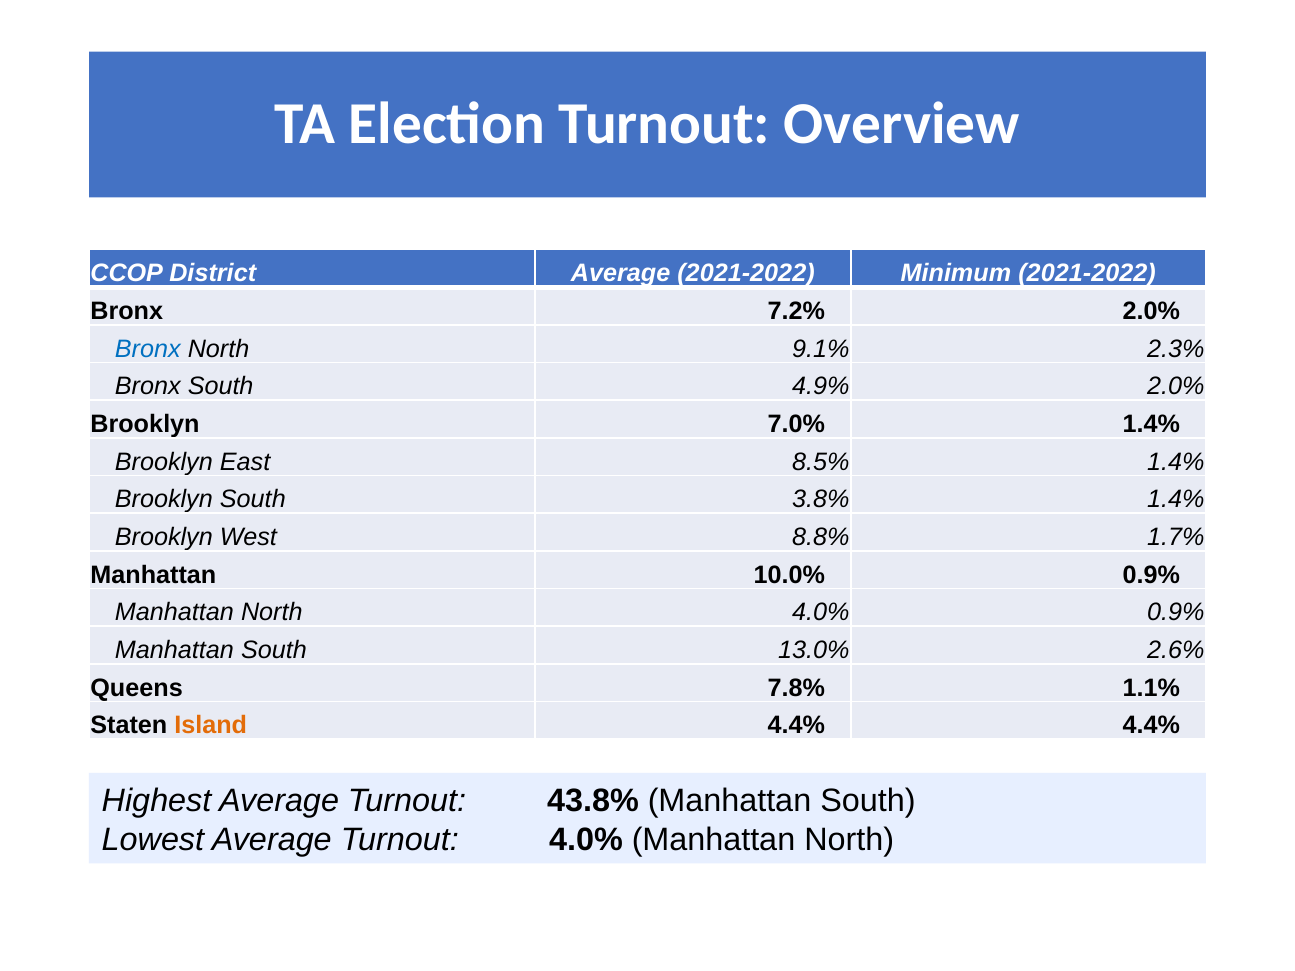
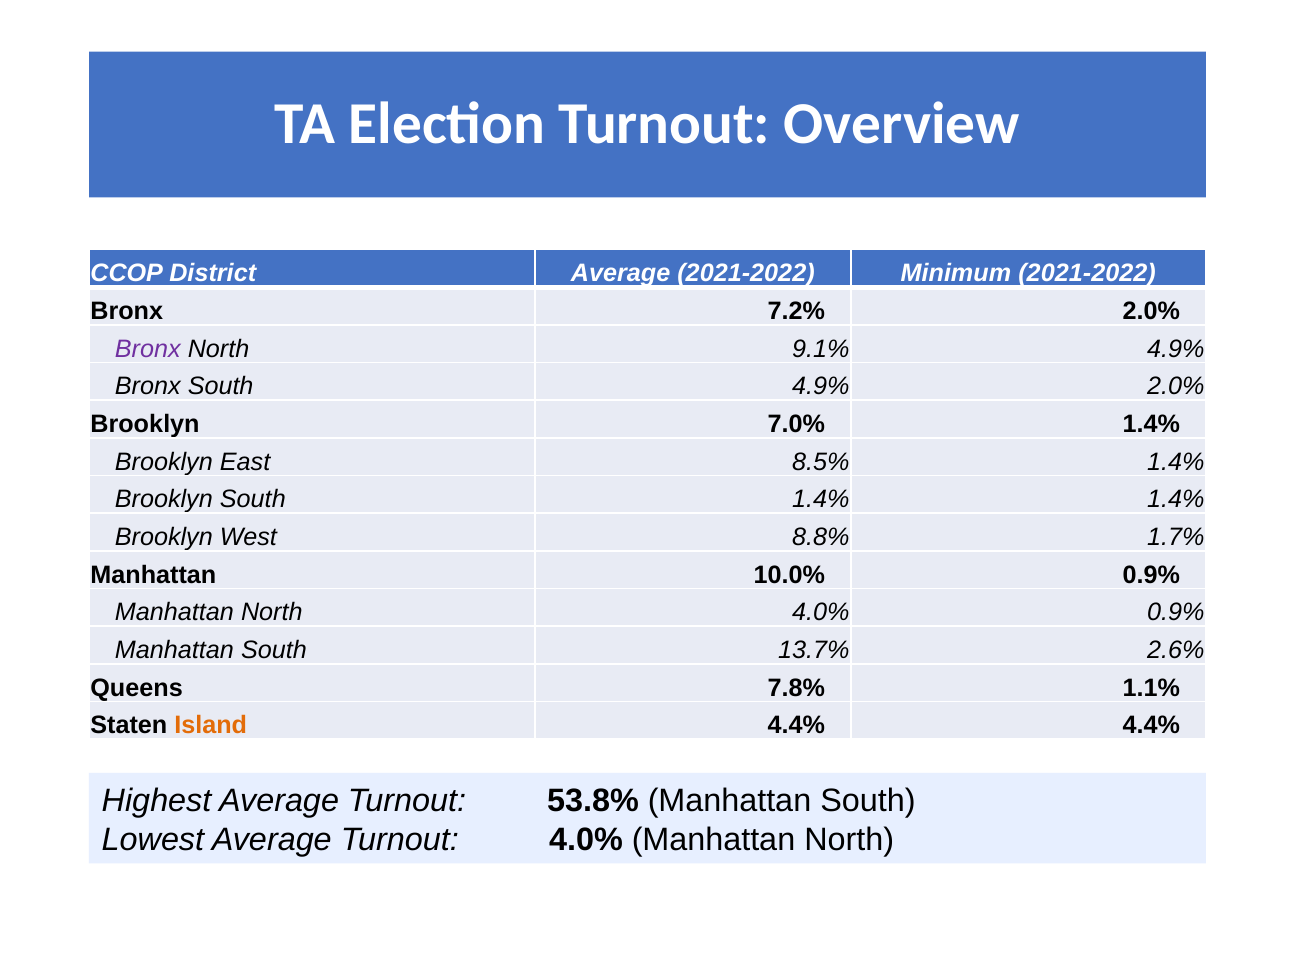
Bronx colour: blue -> purple (148, 349)
9.1% 2.3%: 2.3% -> 4.9% (1176, 349)
South 3.8%: 3.8% -> 1.4% (821, 500)
13.0%: 13.0% -> 13.7% (814, 650)
43.8%: 43.8% -> 53.8% (593, 801)
